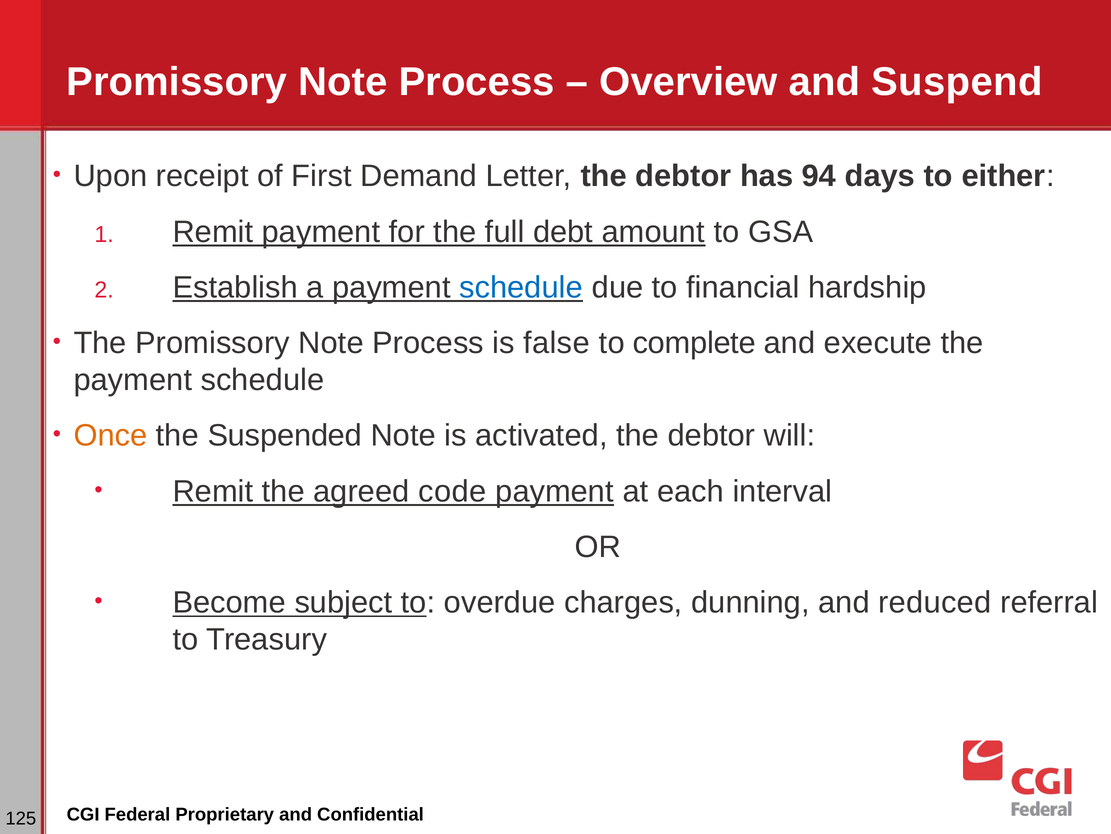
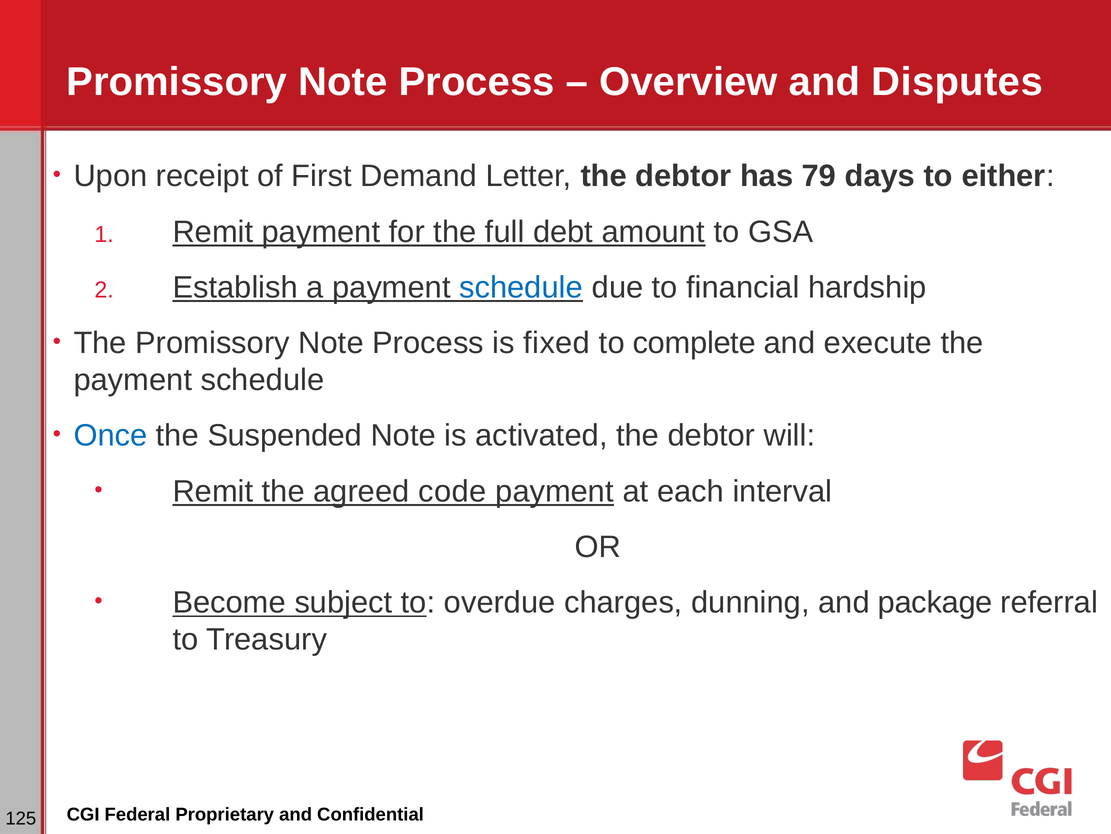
Suspend: Suspend -> Disputes (957, 82)
94: 94 -> 79 (819, 176)
false: false -> fixed (557, 343)
Once colour: orange -> blue (111, 435)
reduced: reduced -> package (935, 602)
